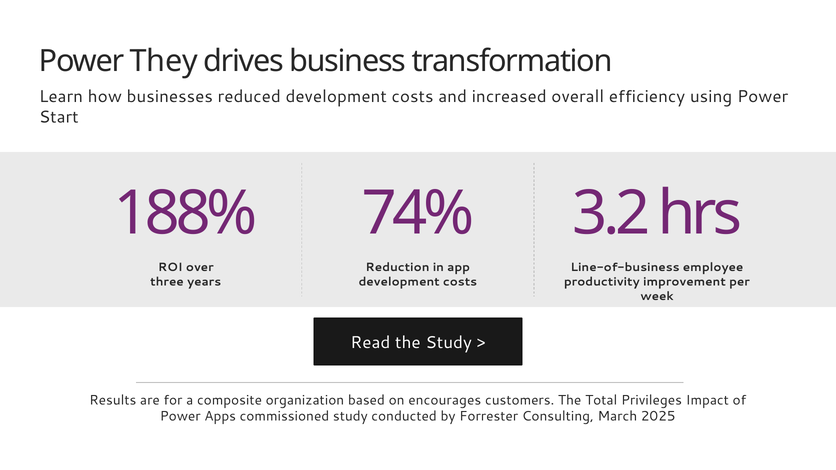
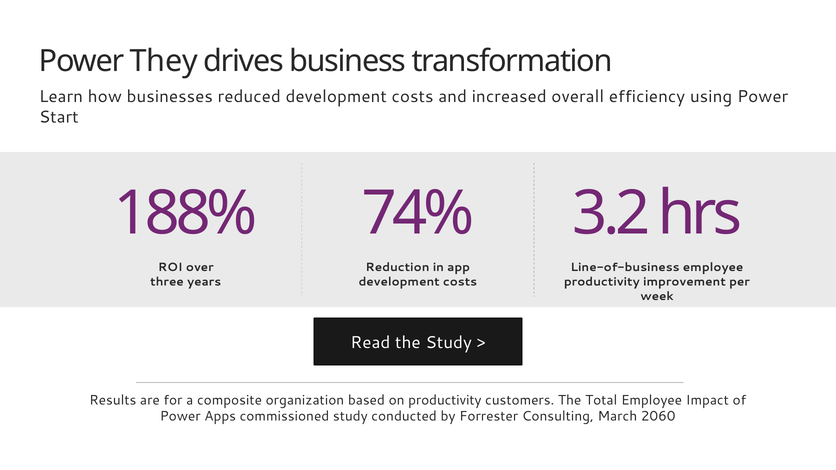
on encourages: encourages -> productivity (445, 400)
Total Privileges: Privileges -> Employee (652, 400)
2025: 2025 -> 2060 (658, 417)
